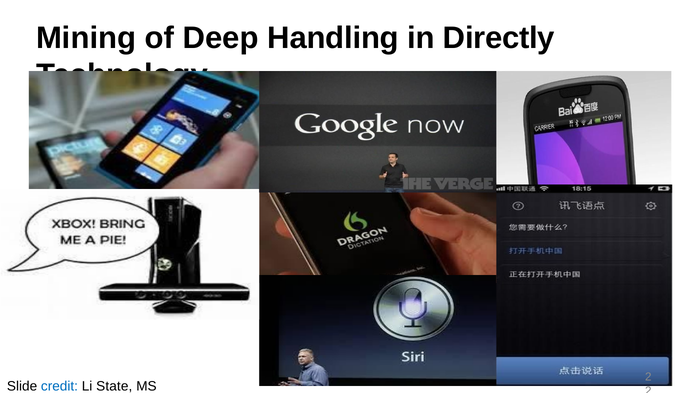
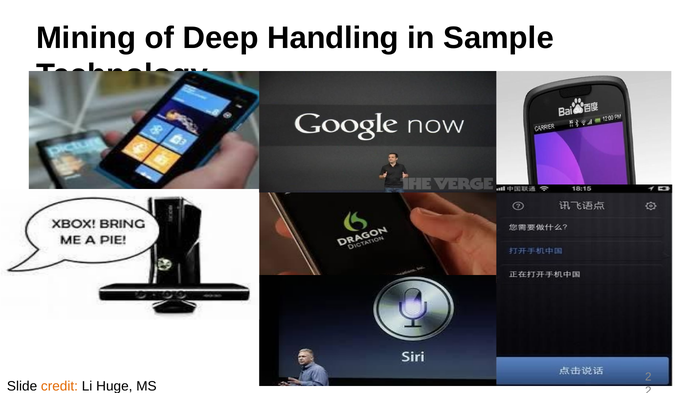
Directly: Directly -> Sample (499, 38)
credit colour: blue -> orange (59, 387)
State: State -> Huge (114, 387)
